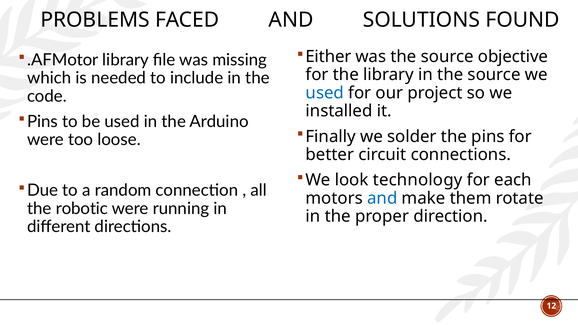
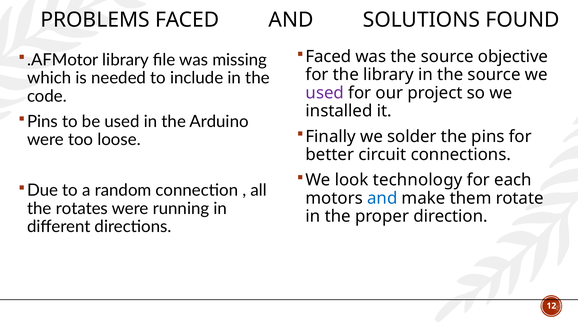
Either: Either -> Faced (328, 57)
used colour: blue -> purple (325, 93)
robotic: robotic -> rotates (82, 209)
